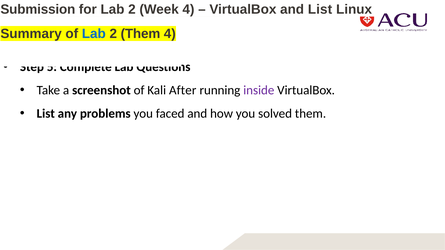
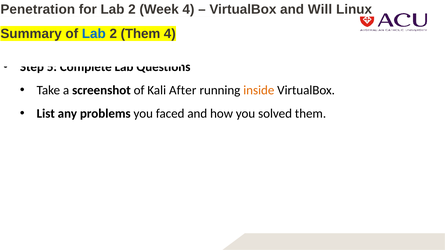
Submission: Submission -> Penetration (38, 9)
and List: List -> Will (320, 9)
inside colour: purple -> orange (259, 90)
